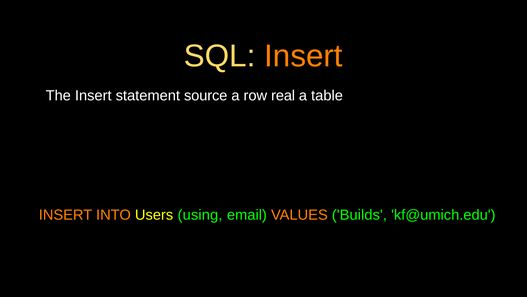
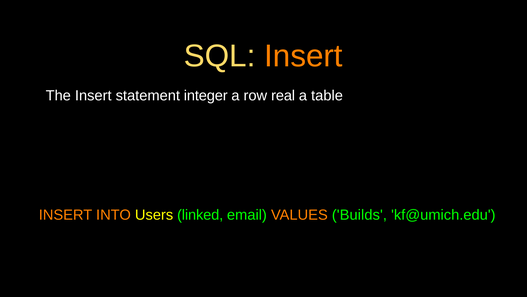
source: source -> integer (206, 95)
using: using -> linked (200, 215)
